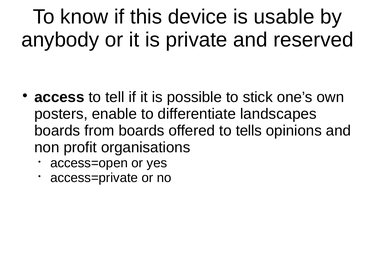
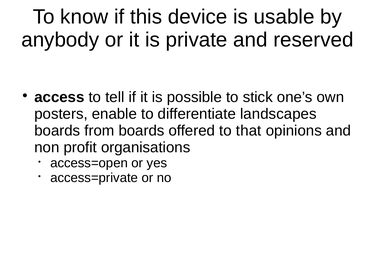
tells: tells -> that (249, 131)
